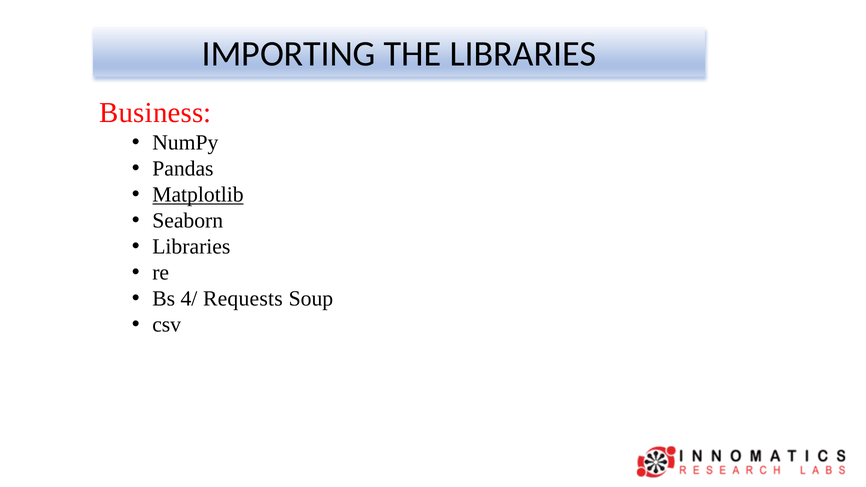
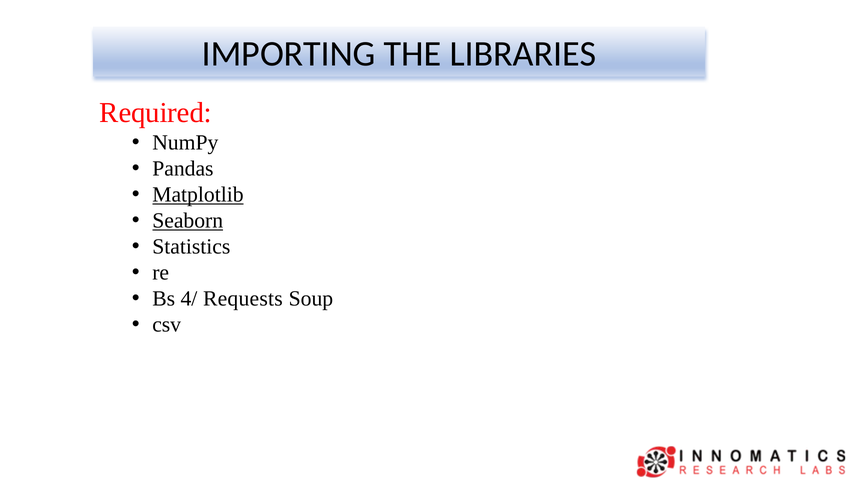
Business: Business -> Required (156, 113)
Seaborn underline: none -> present (188, 221)
Libraries: Libraries -> Statistics (191, 247)
